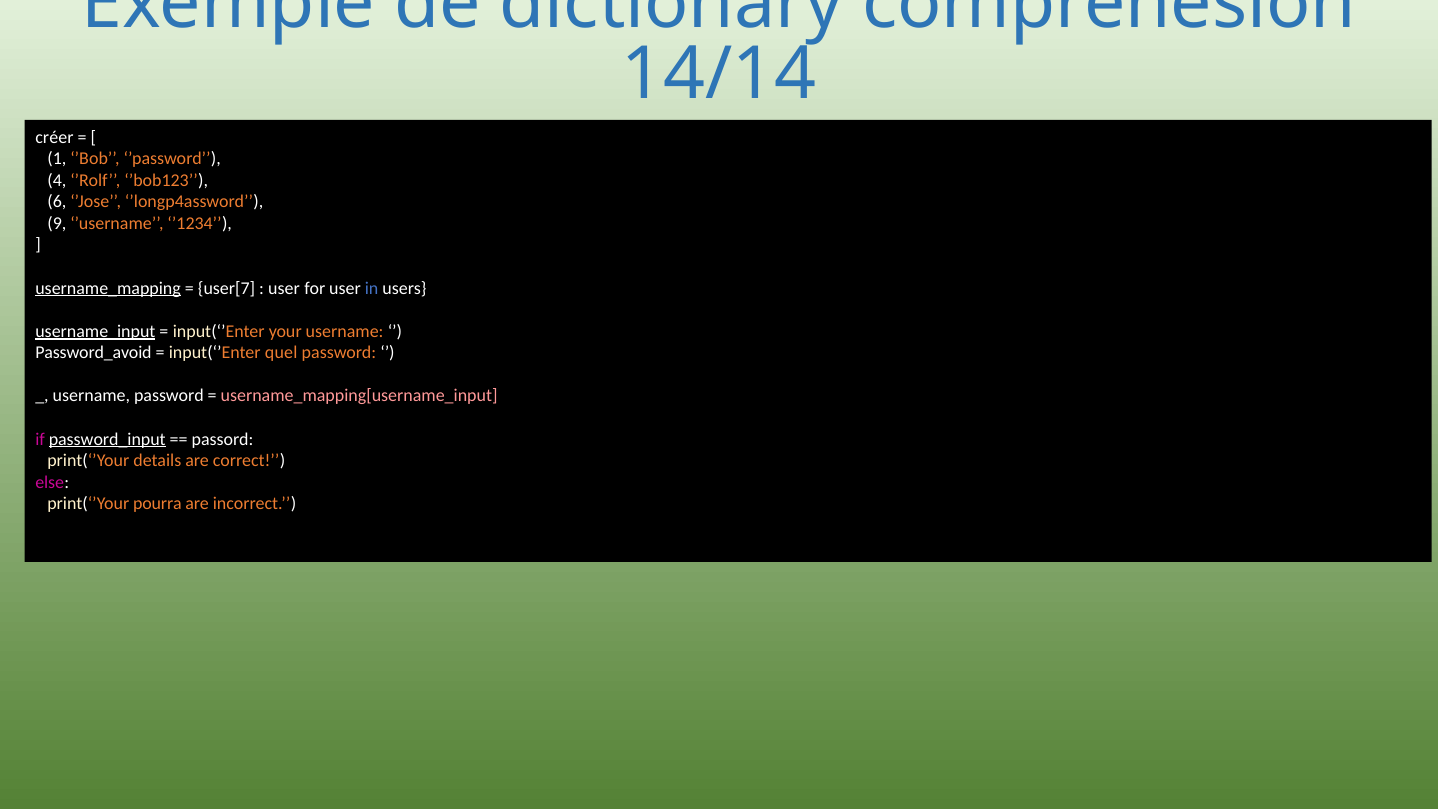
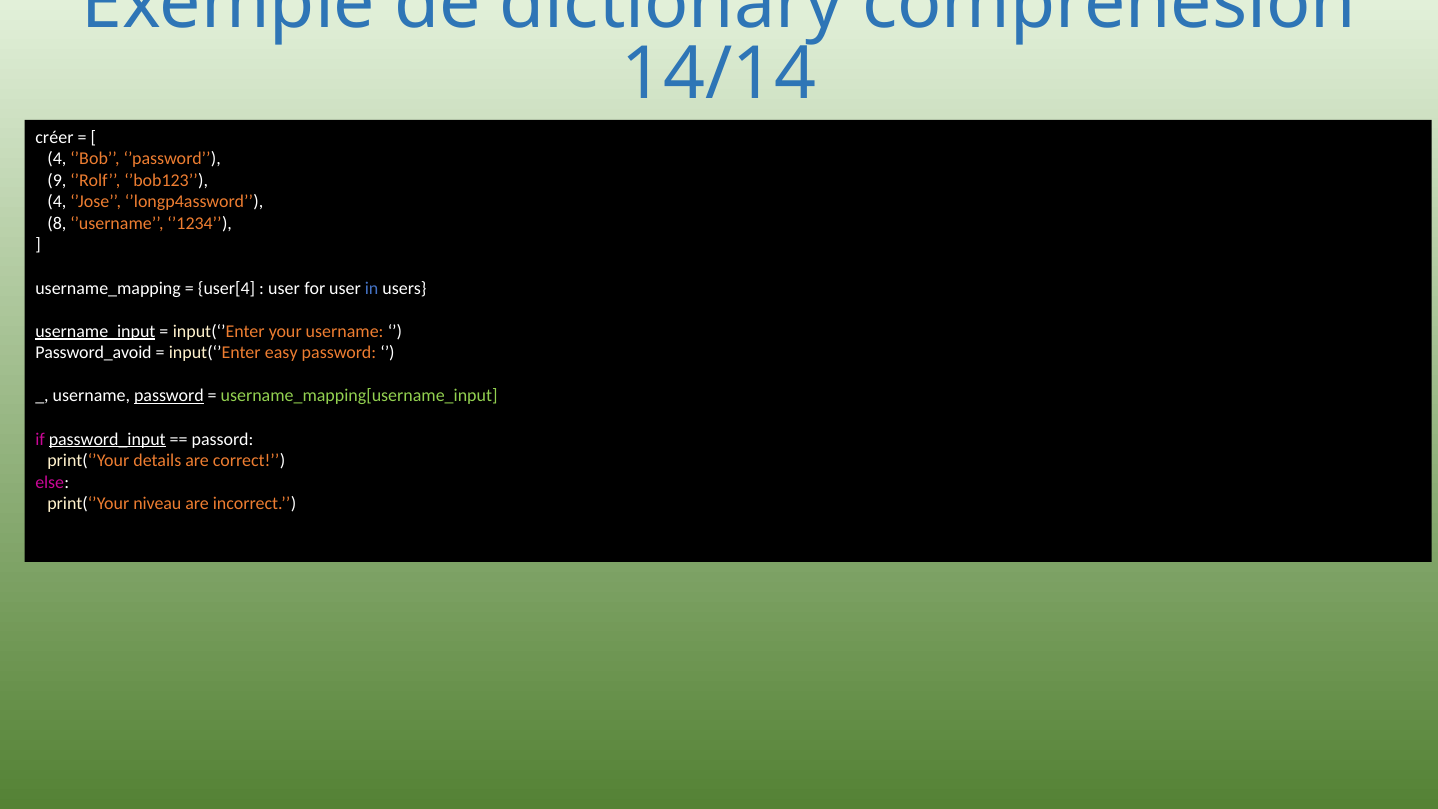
1: 1 -> 4 (57, 159)
4: 4 -> 9 (57, 180)
6: 6 -> 4 (57, 202)
9: 9 -> 8 (57, 223)
username_mapping underline: present -> none (108, 288)
user[7: user[7 -> user[4 (227, 288)
quel: quel -> easy (281, 353)
password underline: none -> present (169, 396)
username_mapping[username_input colour: pink -> light green (359, 396)
pourra: pourra -> niveau (157, 504)
